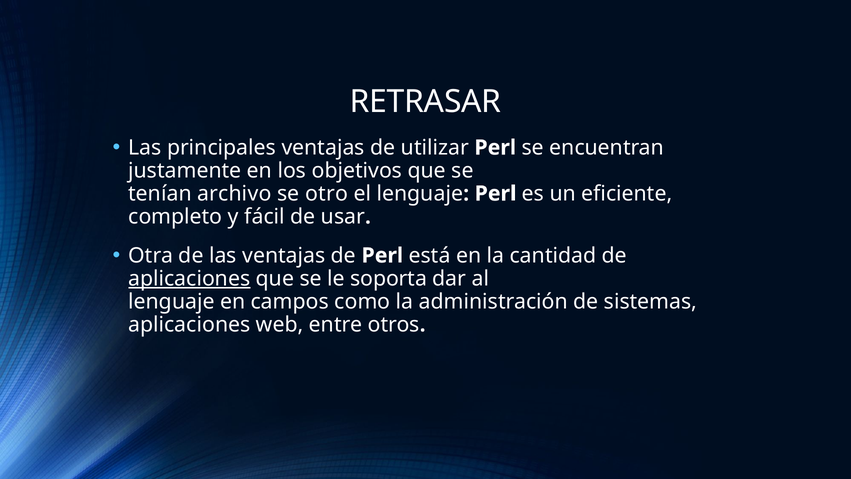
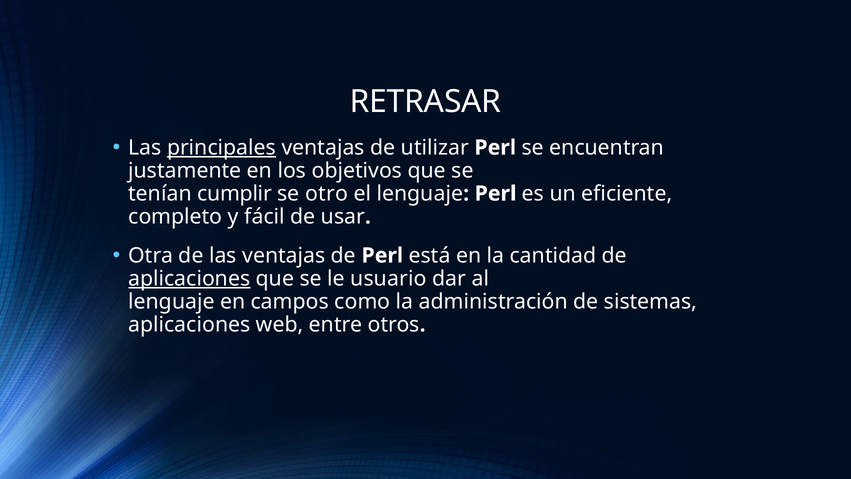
principales underline: none -> present (222, 148)
archivo: archivo -> cumplir (235, 194)
soporta: soporta -> usuario (389, 278)
